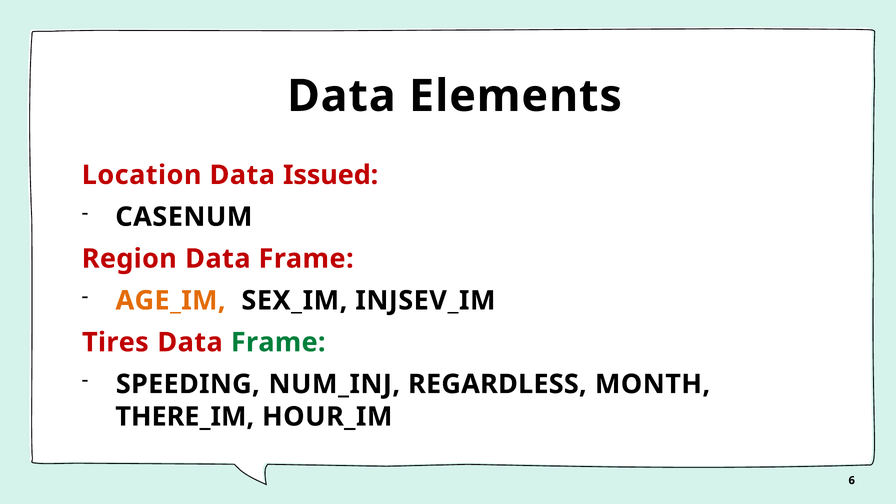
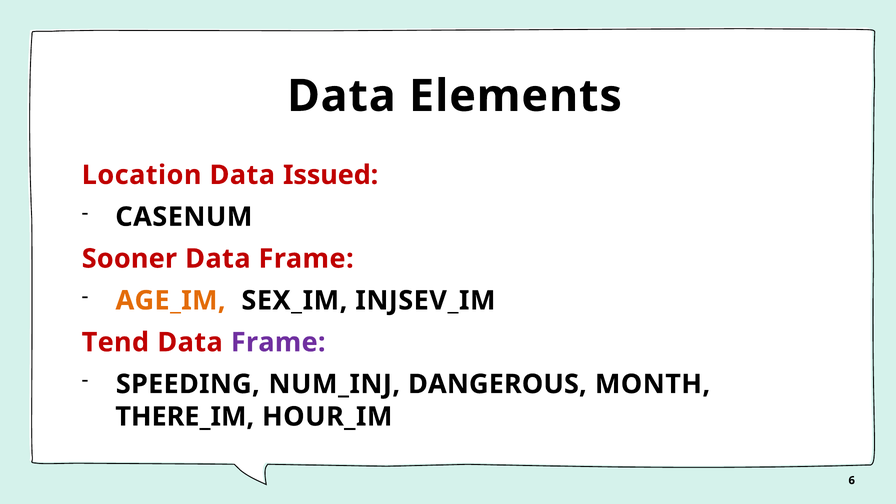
Region: Region -> Sooner (129, 259)
Tires: Tires -> Tend (115, 342)
Frame colour: green -> purple (278, 342)
REGARDLESS: REGARDLESS -> DANGEROUS (497, 384)
